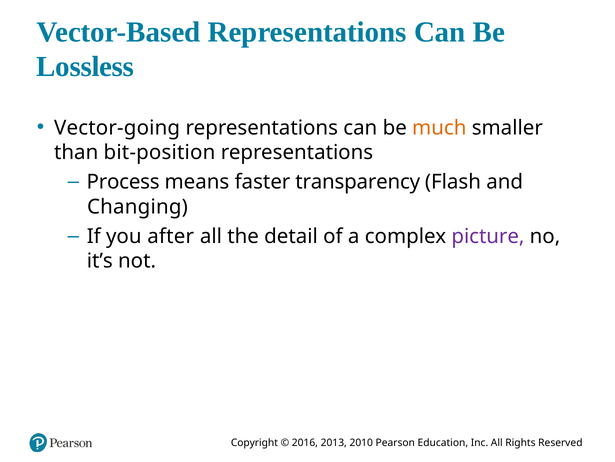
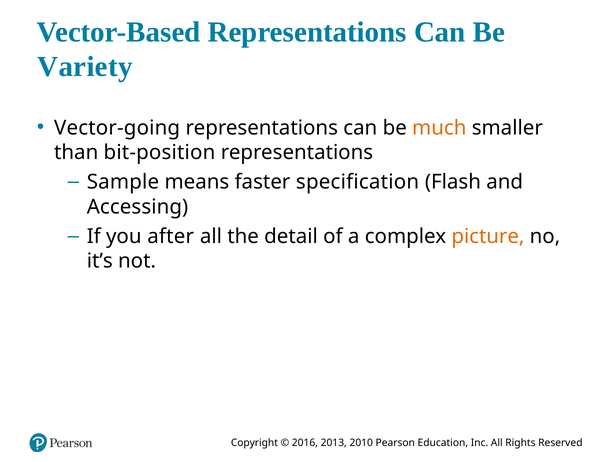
Lossless: Lossless -> Variety (85, 67)
Process: Process -> Sample (123, 182)
transparency: transparency -> specification (358, 182)
Changing: Changing -> Accessing (138, 206)
picture colour: purple -> orange (488, 236)
